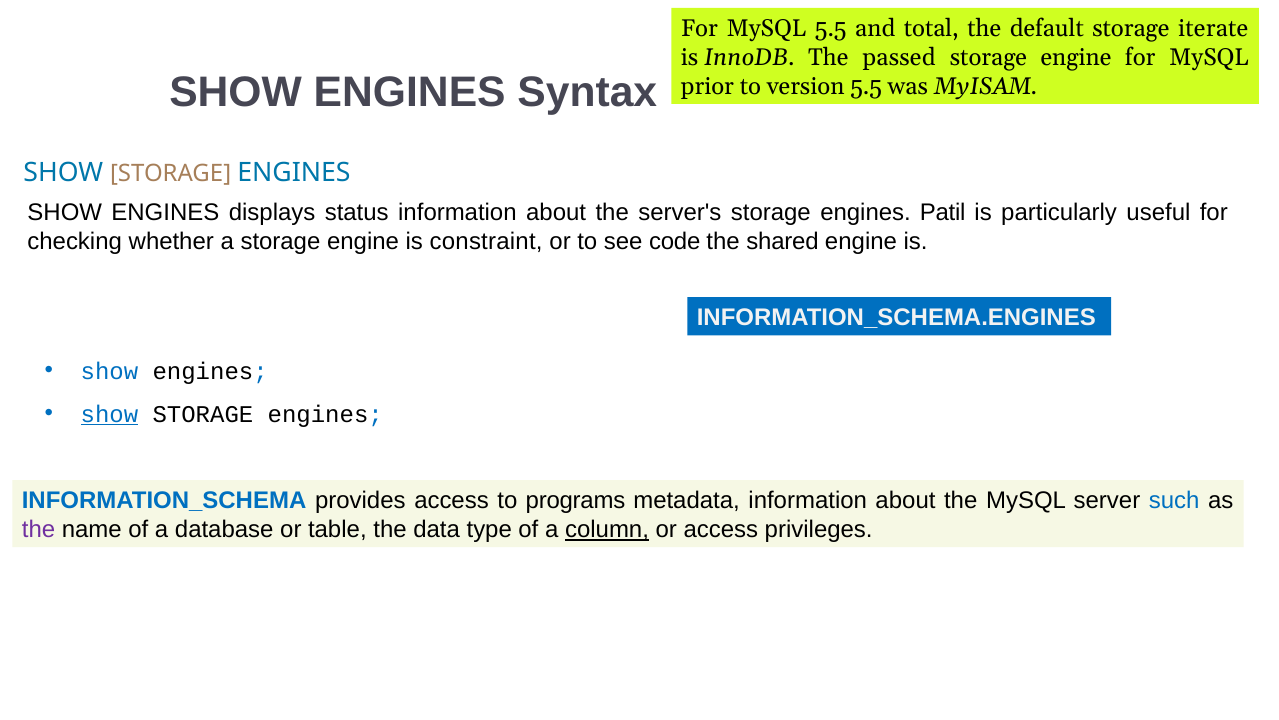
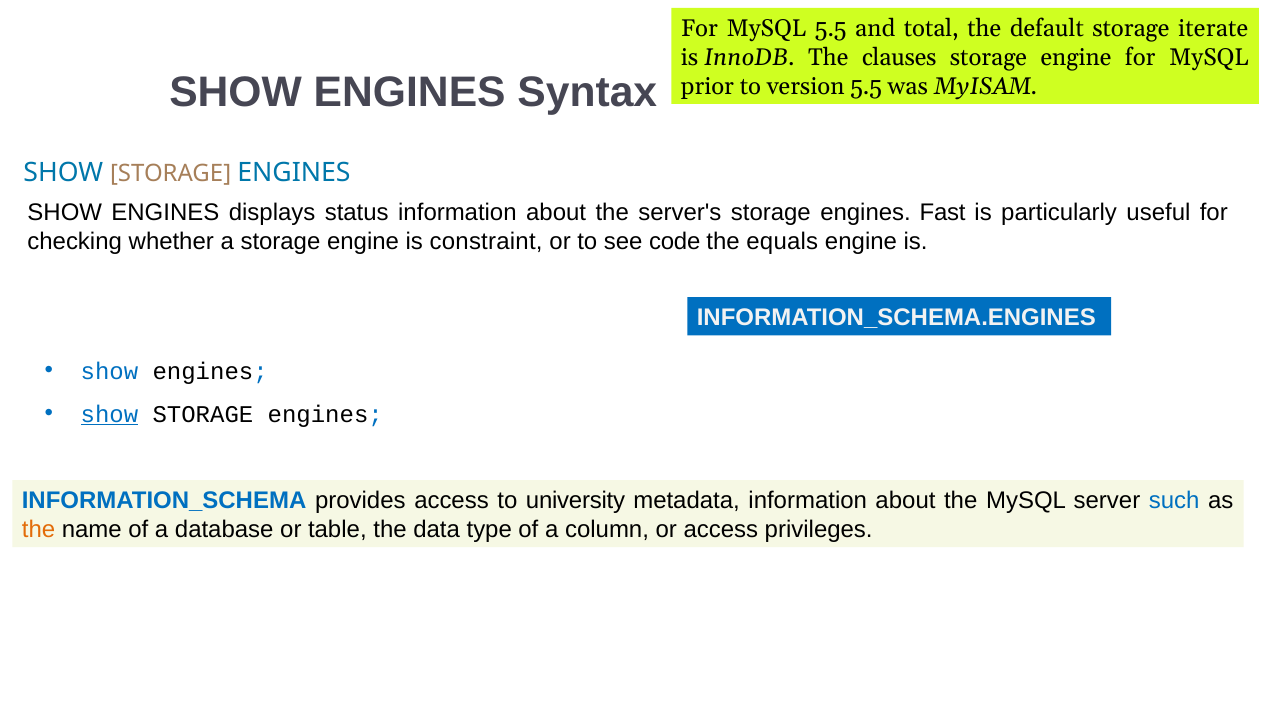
passed: passed -> clauses (899, 58)
Patil: Patil -> Fast (943, 213)
shared: shared -> equals (782, 241)
programs: programs -> university (575, 501)
the colour: purple -> orange (39, 529)
column underline: present -> none (607, 529)
